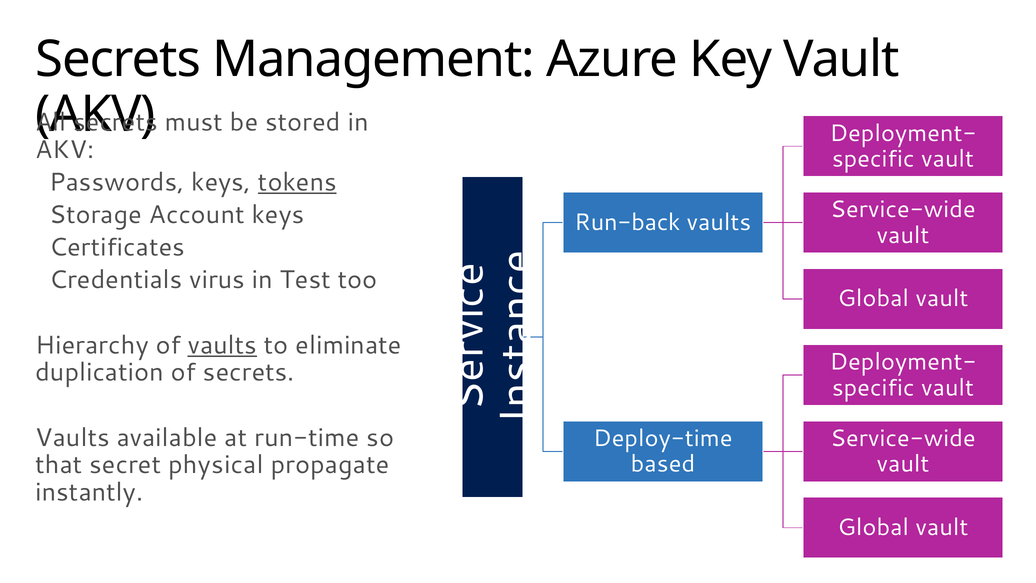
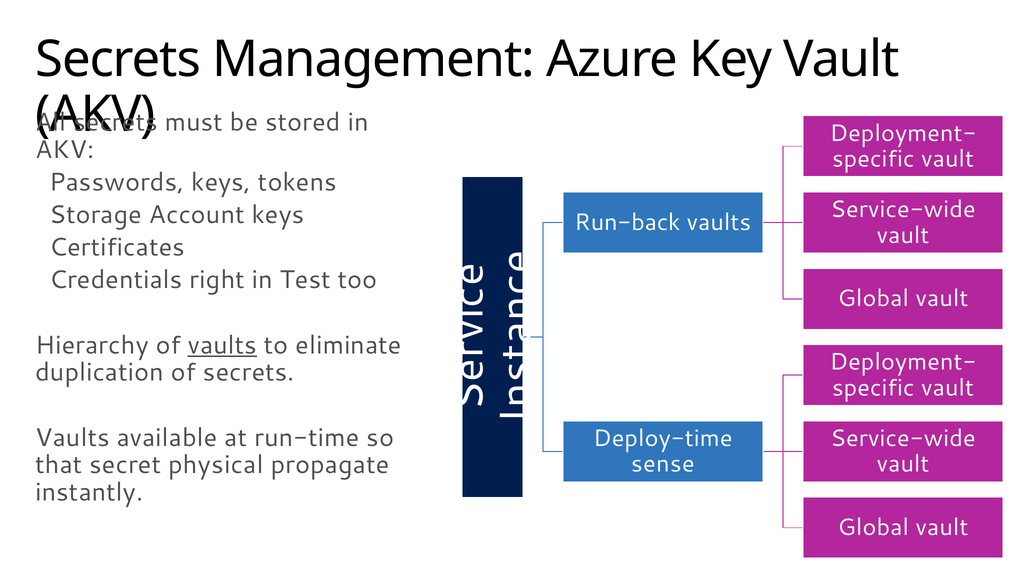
tokens underline: present -> none (297, 182)
virus: virus -> right (217, 280)
based: based -> sense (663, 464)
